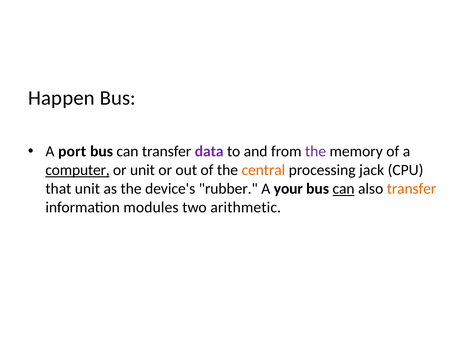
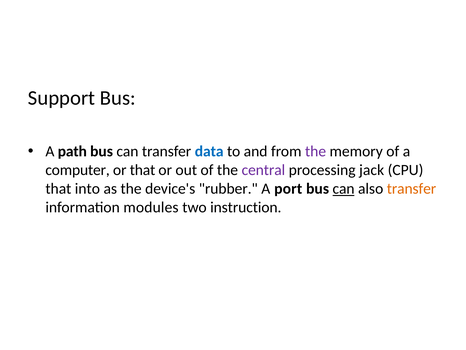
Happen: Happen -> Support (62, 98)
port: port -> path (72, 151)
data colour: purple -> blue (209, 151)
computer underline: present -> none (78, 170)
or unit: unit -> that (143, 170)
central colour: orange -> purple (263, 170)
that unit: unit -> into (87, 189)
your: your -> port (288, 189)
arithmetic: arithmetic -> instruction (246, 207)
